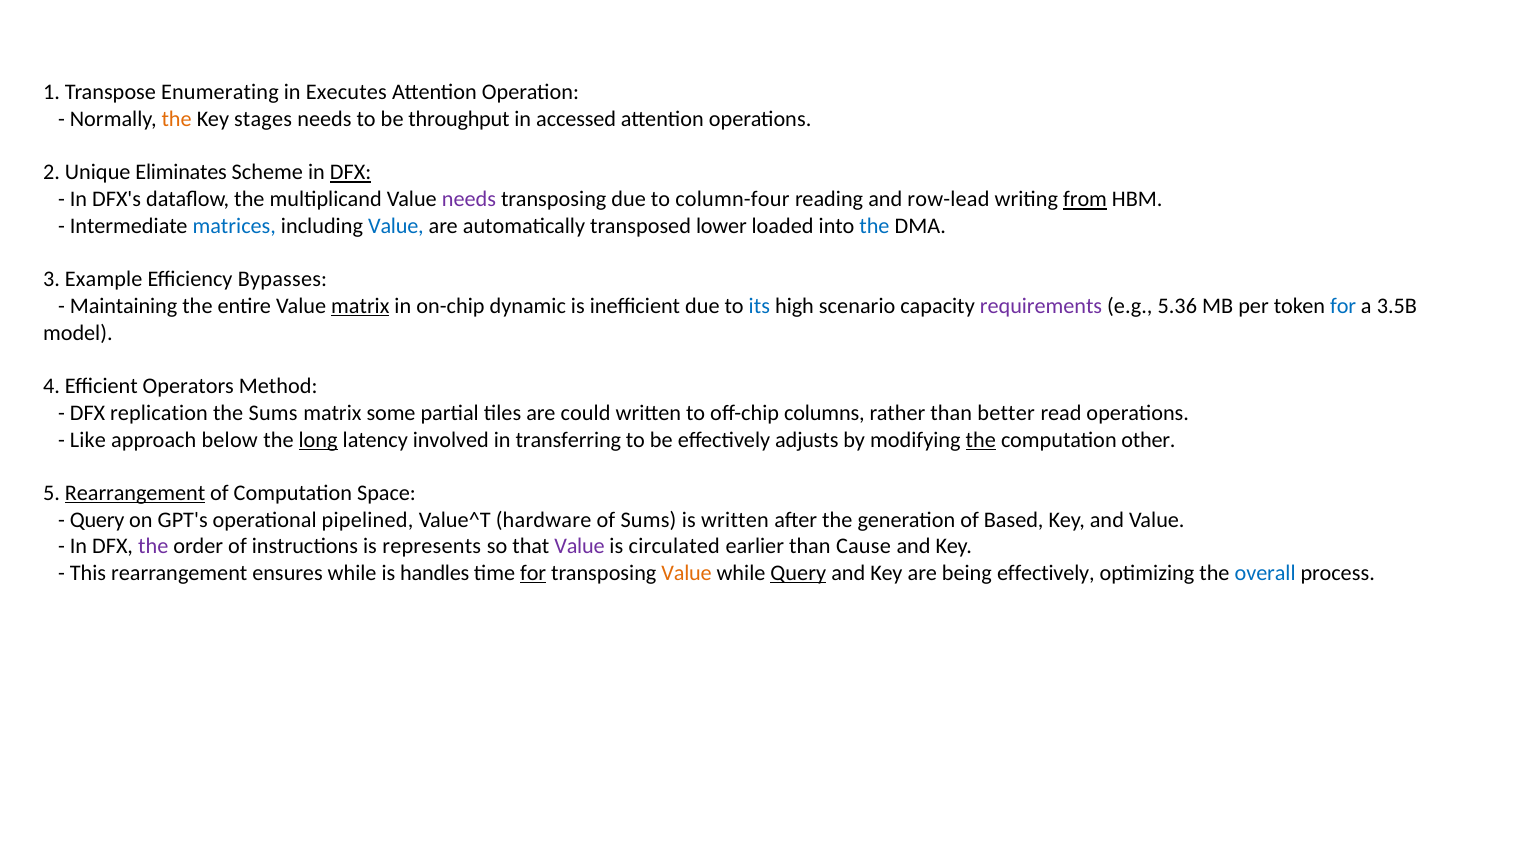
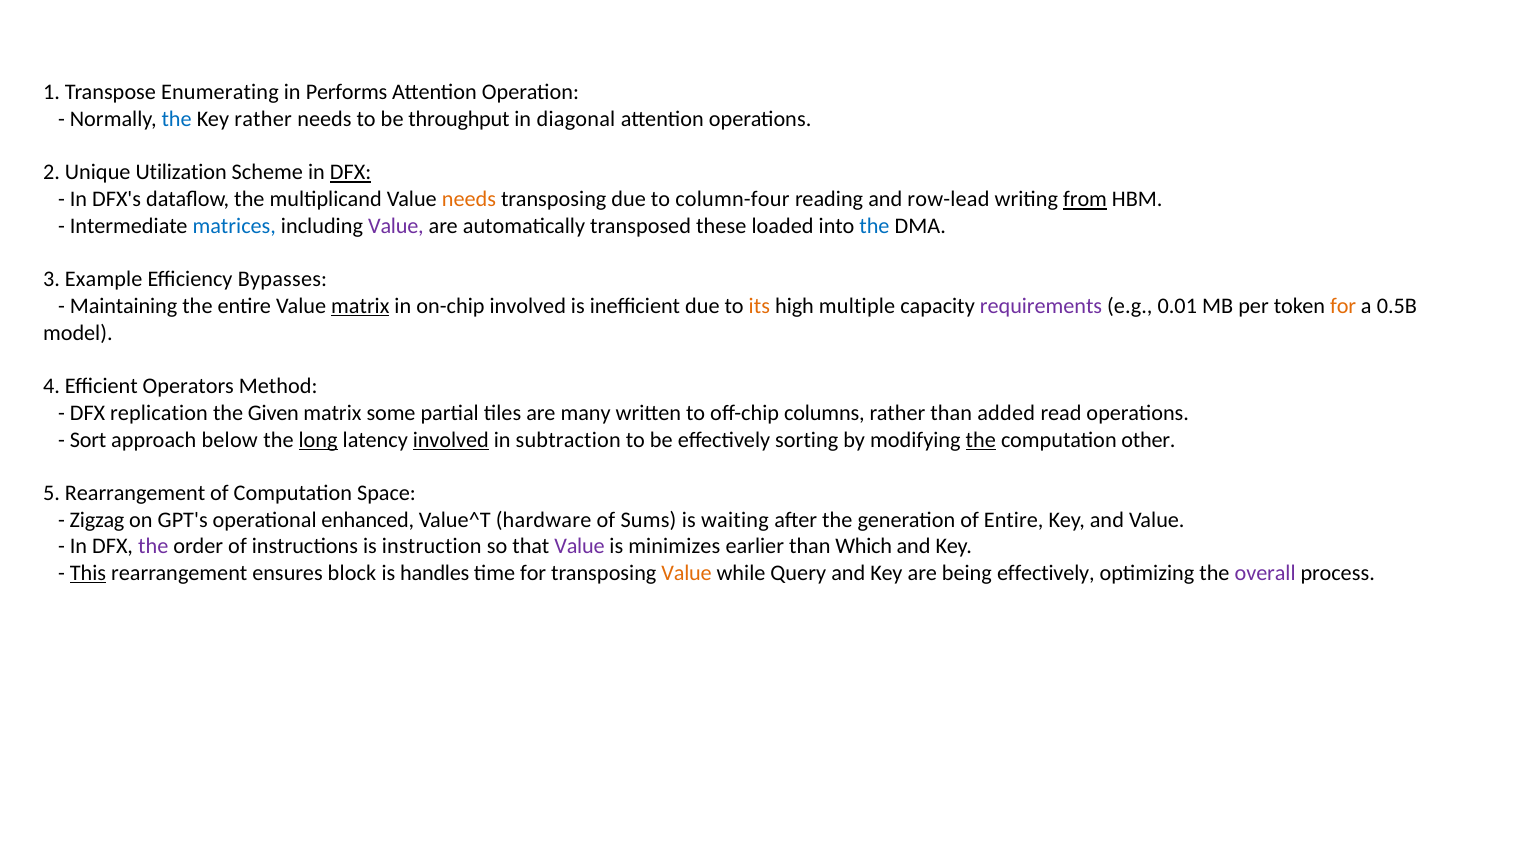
Executes: Executes -> Performs (347, 92)
the colour: orange -> blue (177, 119)
Key stages: stages -> rather (263, 119)
accessed: accessed -> diagonal (576, 119)
Eliminates: Eliminates -> Utilization (181, 173)
needs colour: purple -> orange (469, 199)
Value colour: blue -> purple (396, 226)
lower: lower -> these (721, 226)
on-chip dynamic: dynamic -> involved (528, 306)
its colour: blue -> orange (759, 306)
scenario: scenario -> multiple (857, 306)
5.36: 5.36 -> 0.01 (1177, 306)
for colour: blue -> orange (1343, 306)
3.5B: 3.5B -> 0.5B (1397, 306)
the Sums: Sums -> Given (273, 413)
could: could -> many (586, 413)
better: better -> added (1006, 413)
Like: Like -> Sort (88, 440)
involved underline: none -> present (451, 440)
transferring: transferring -> subtraction (568, 440)
adjusts: adjusts -> sorting (807, 440)
Rearrangement underline: present -> none (135, 493)
Query: Query -> Zigzag (97, 520)
pipelined: pipelined -> enhanced (368, 520)
is written: written -> waiting (735, 520)
of Based: Based -> Entire (1014, 520)
represents: represents -> instruction (432, 546)
circulated: circulated -> minimizes (674, 546)
Cause: Cause -> Which (864, 546)
This underline: none -> present (88, 573)
ensures while: while -> block (352, 573)
for underline: present -> none (533, 573)
Query underline: present -> none (798, 573)
overall colour: blue -> purple (1265, 573)
